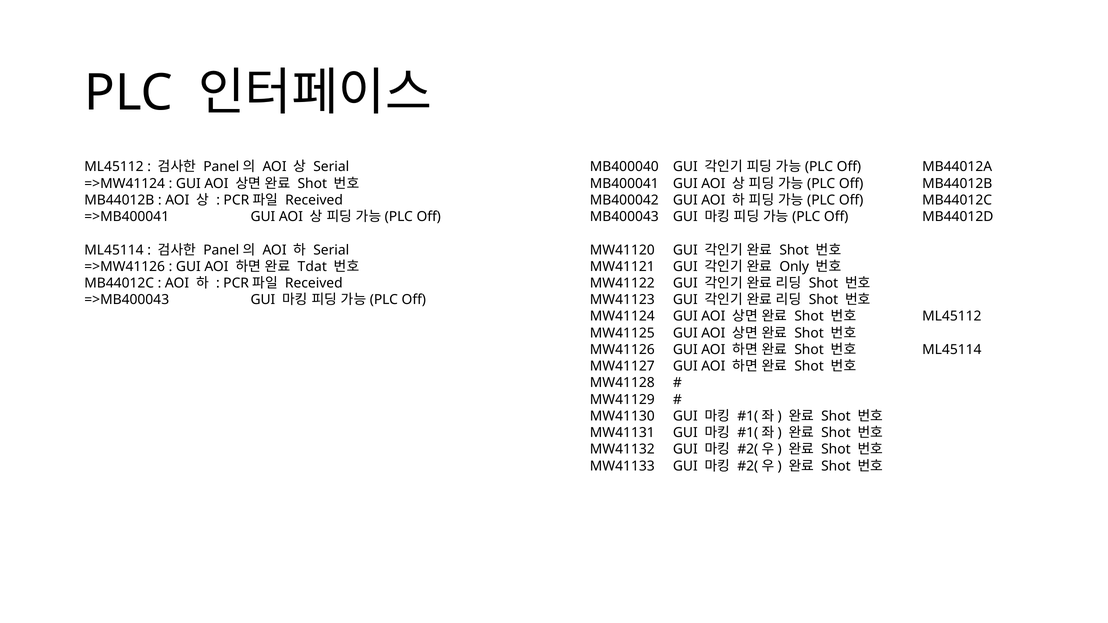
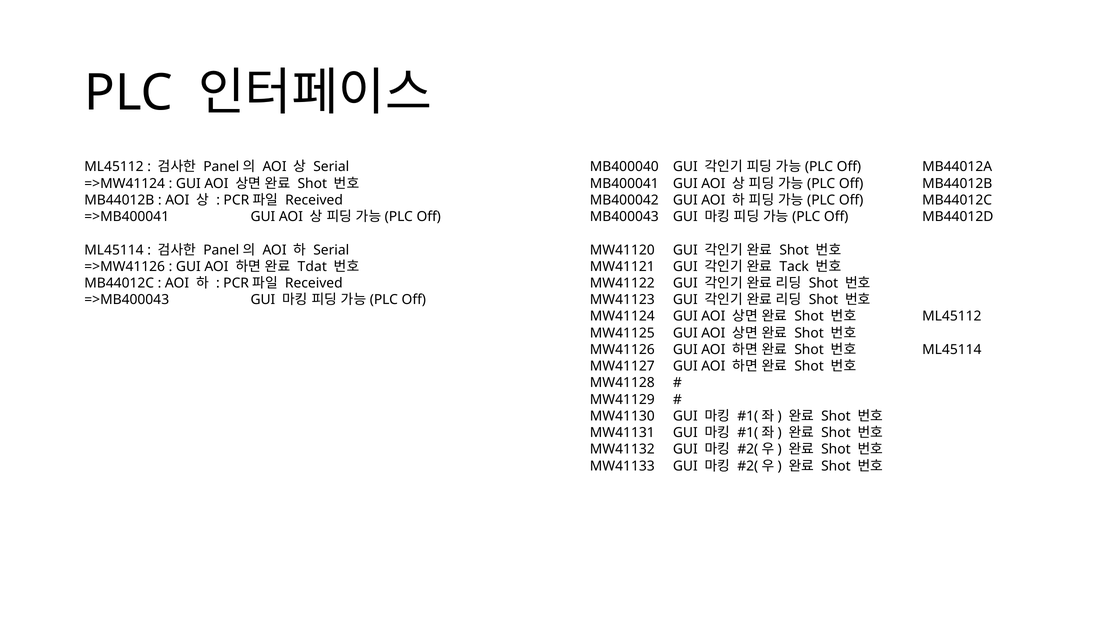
Only: Only -> Tack (794, 267)
